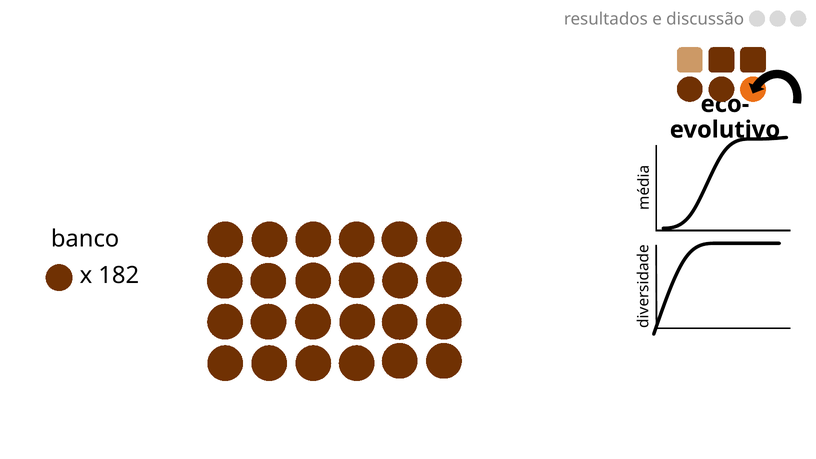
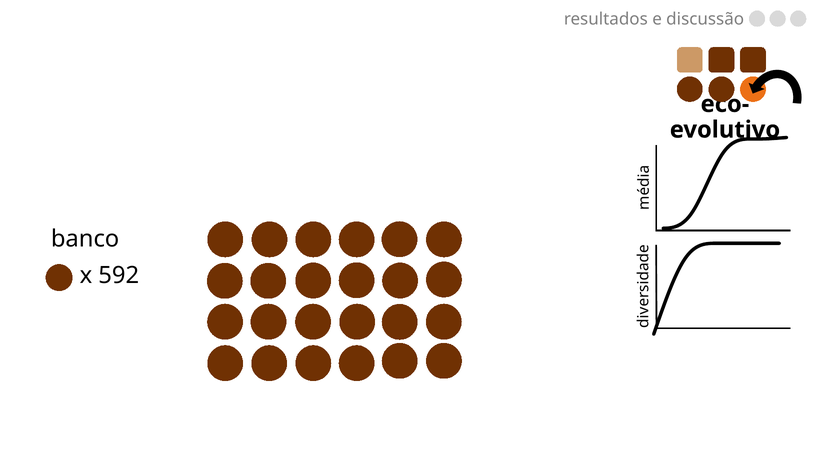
182: 182 -> 592 (119, 275)
